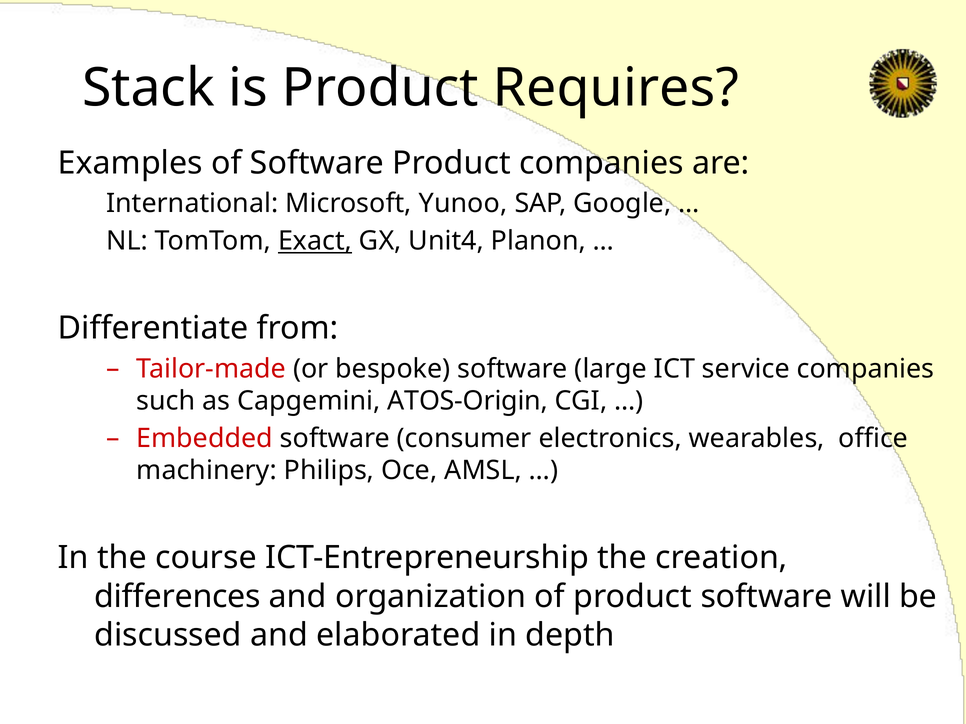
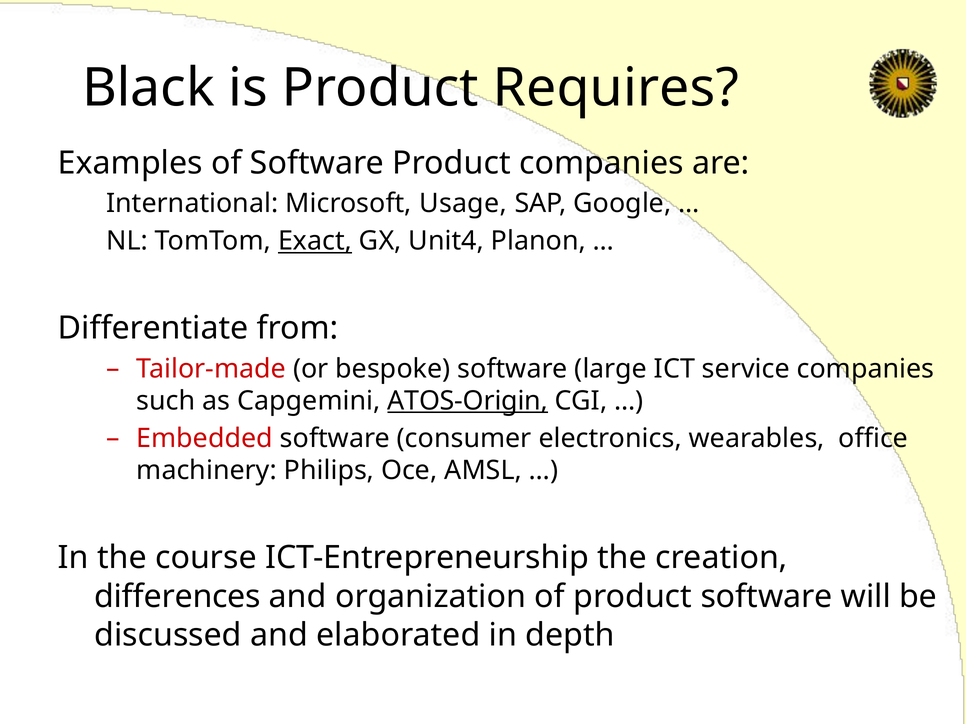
Stack: Stack -> Black (148, 88)
Yunoo: Yunoo -> Usage (463, 204)
ATOS-Origin underline: none -> present (468, 401)
